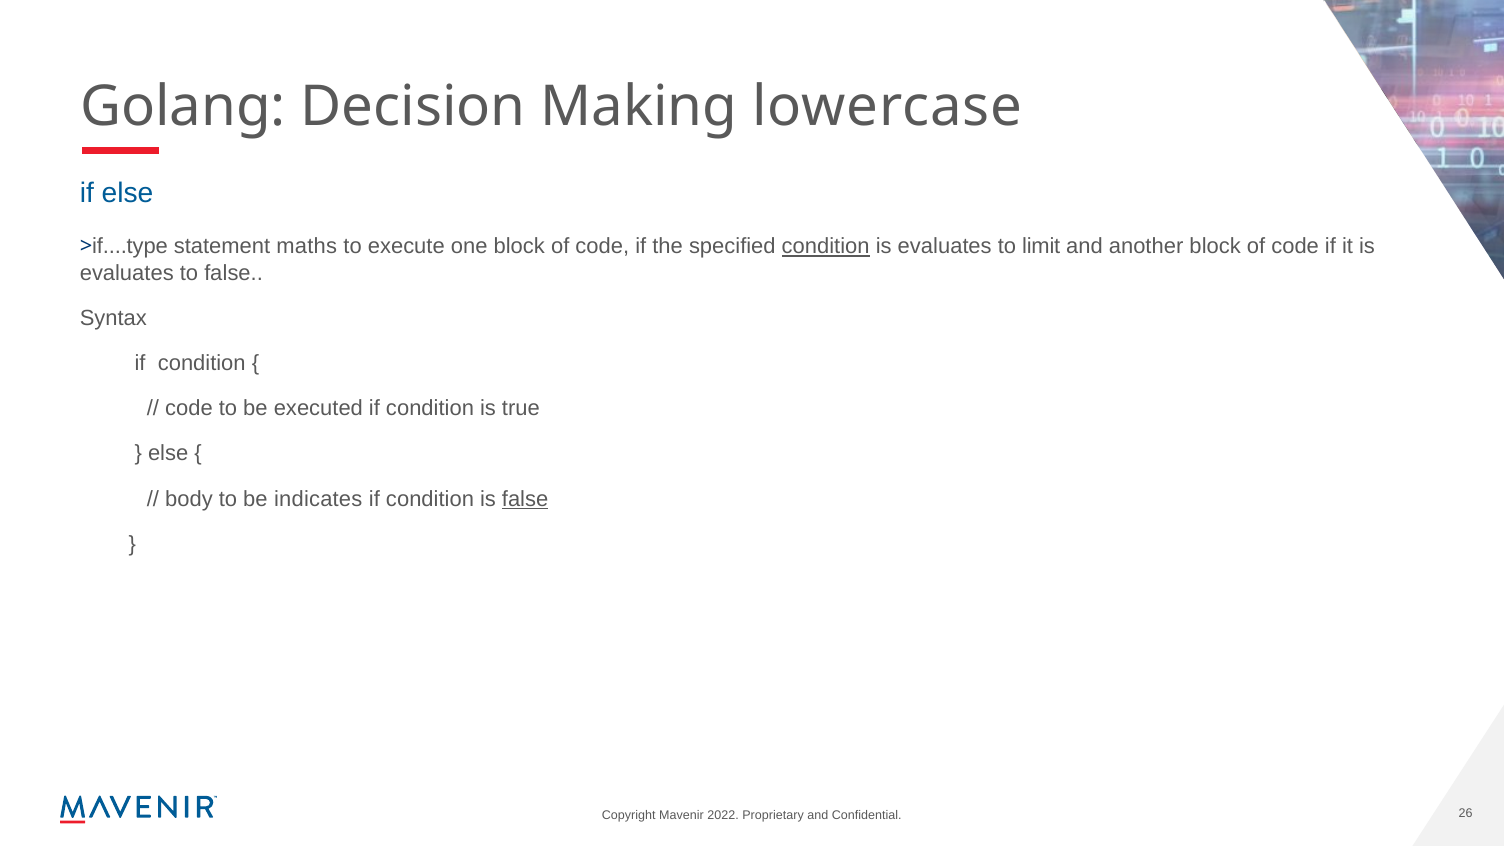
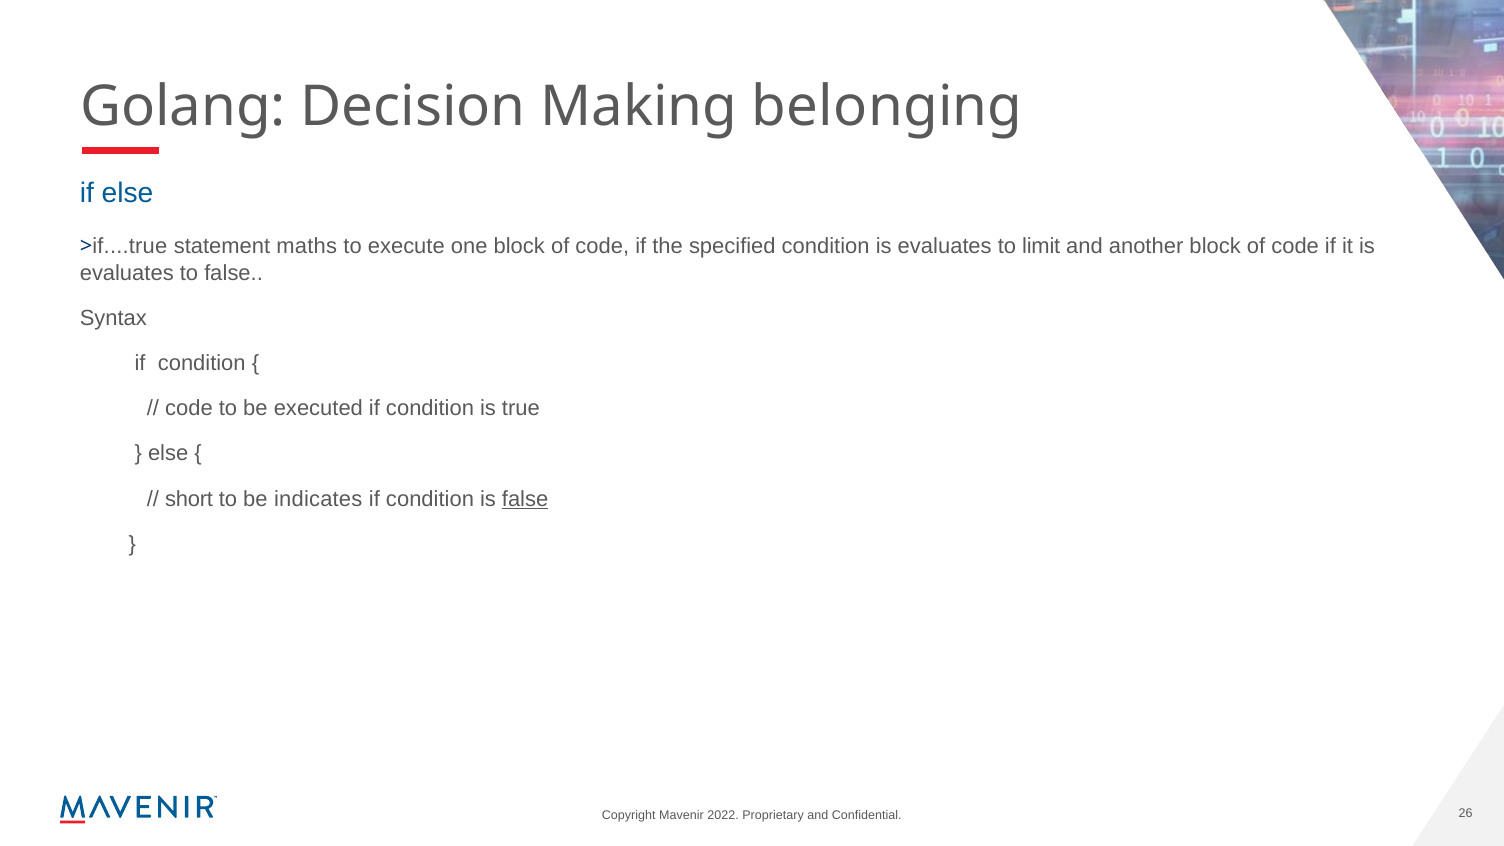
lowercase: lowercase -> belonging (887, 107)
if....type: if....type -> if....true (130, 247)
condition underline: present -> none (826, 247)
body: body -> short (189, 499)
